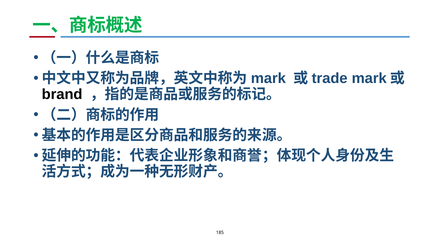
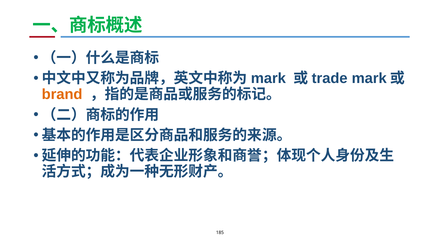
brand colour: black -> orange (62, 94)
